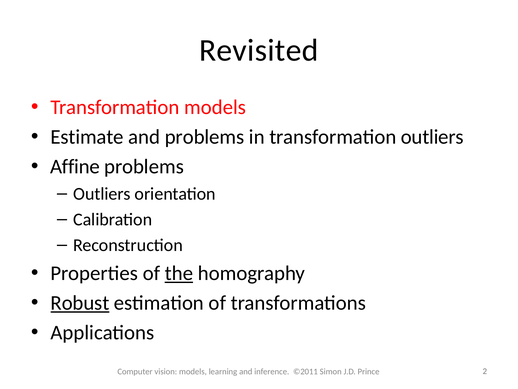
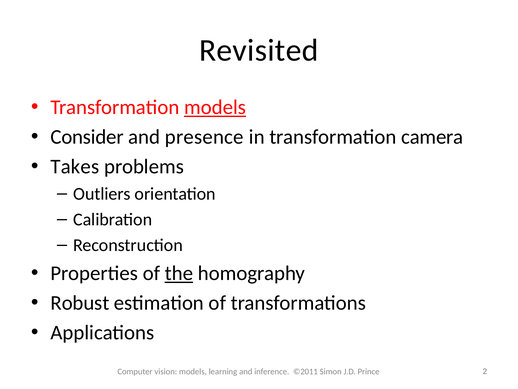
models underline: none -> present (215, 107)
Estimate: Estimate -> Consider (87, 137)
and problems: problems -> presence (204, 137)
transformation outliers: outliers -> camera (432, 137)
Affine: Affine -> Takes (75, 167)
Robust underline: present -> none (80, 303)
